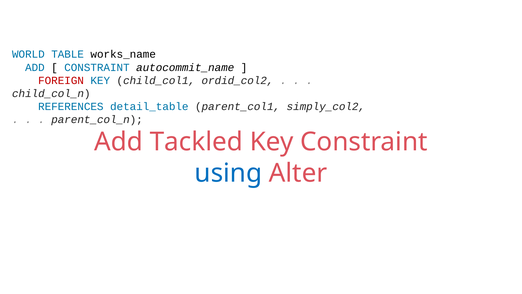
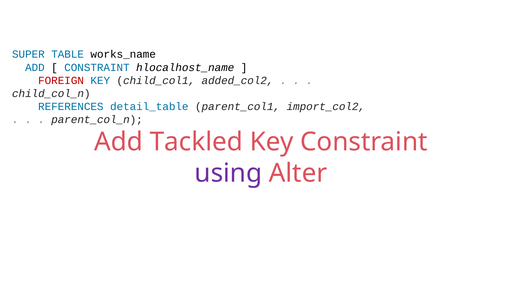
WORLD: WORLD -> SUPER (28, 54)
autocommit_name: autocommit_name -> hlocalhost_name (185, 67)
ordid_col2: ordid_col2 -> added_col2 (238, 80)
simply_col2: simply_col2 -> import_col2 (326, 106)
using colour: blue -> purple (228, 173)
